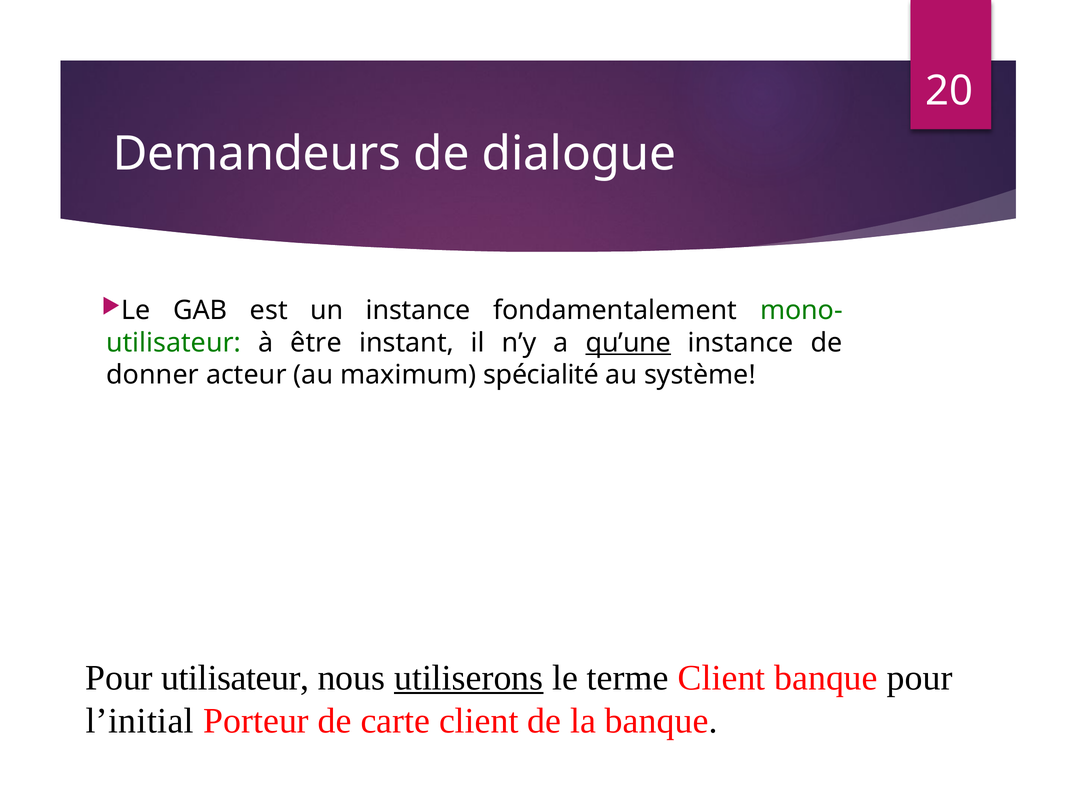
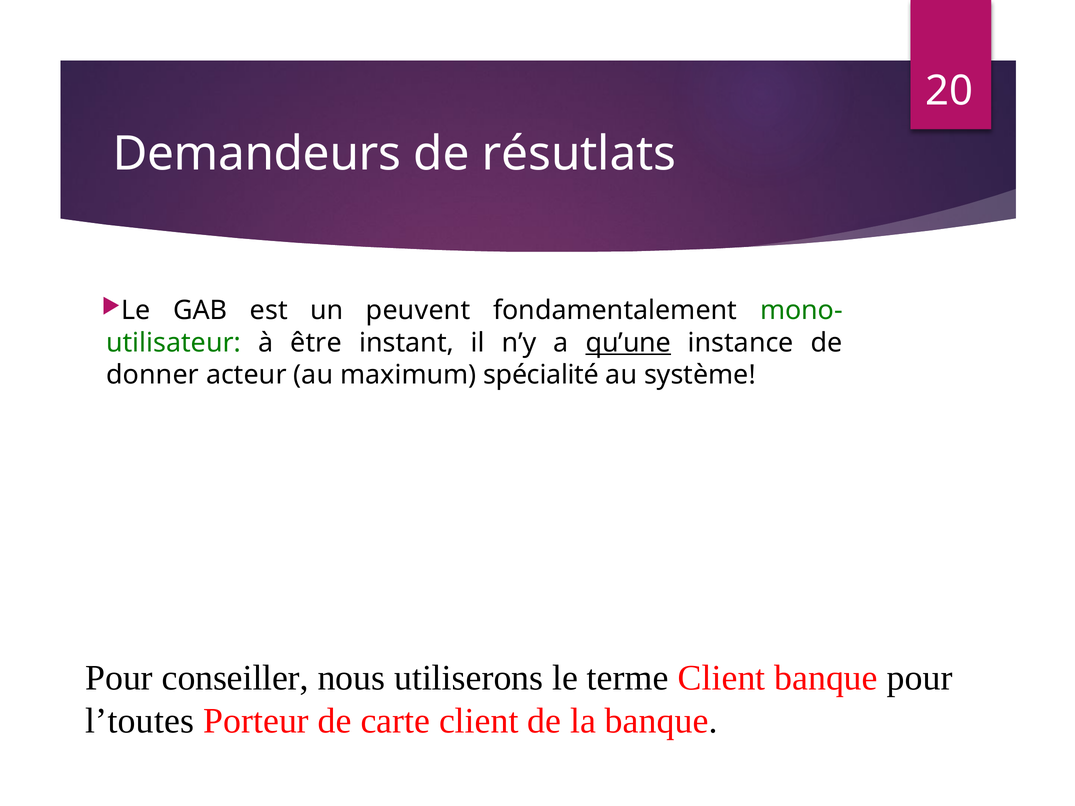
dialogue: dialogue -> résutlats (579, 154)
un instance: instance -> peuvent (418, 311)
Pour utilisateur: utilisateur -> conseiller (235, 678)
utiliserons underline: present -> none (469, 678)
l’initial: l’initial -> l’toutes (140, 721)
